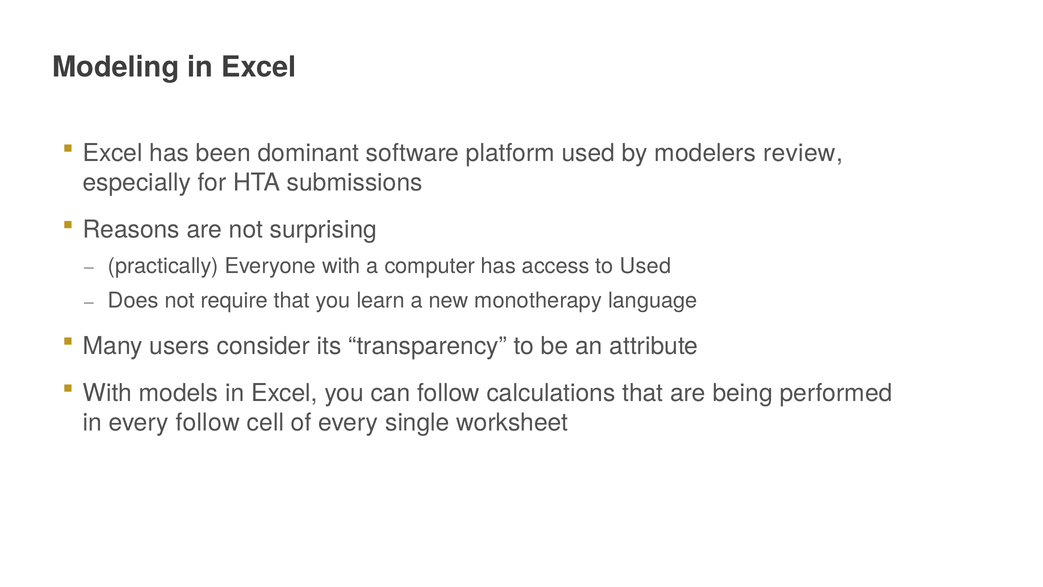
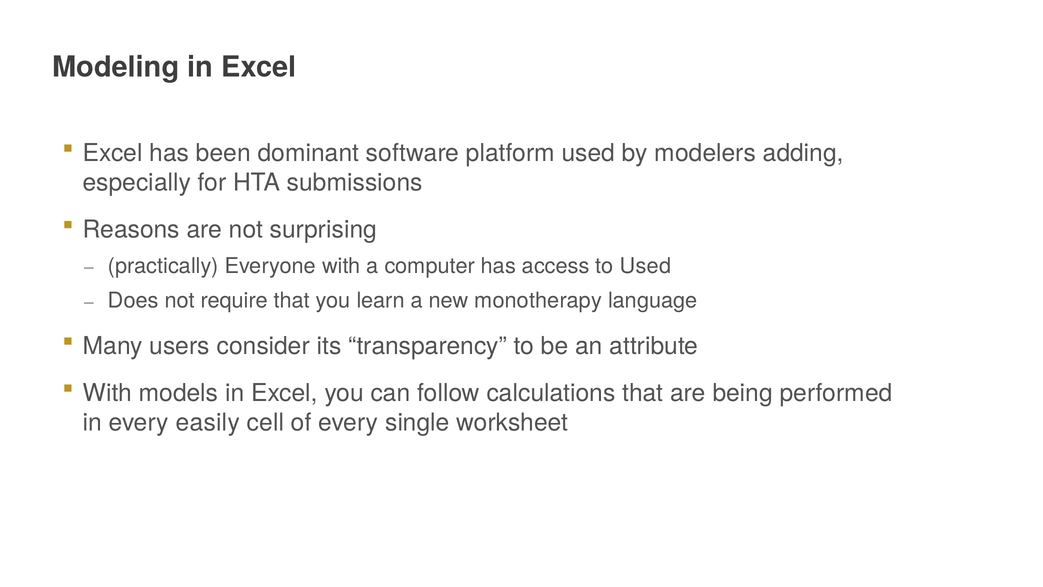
review: review -> adding (803, 153)
every follow: follow -> easily (208, 422)
